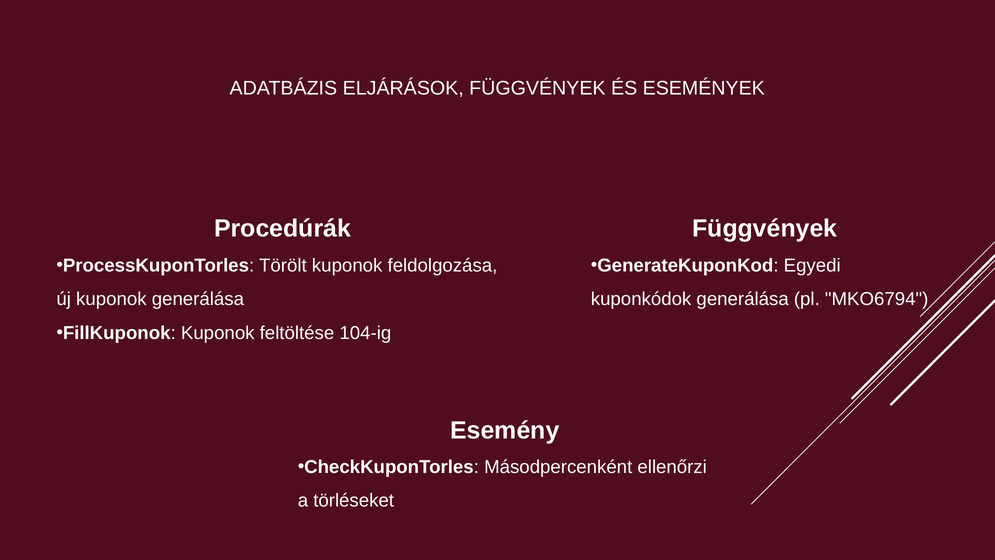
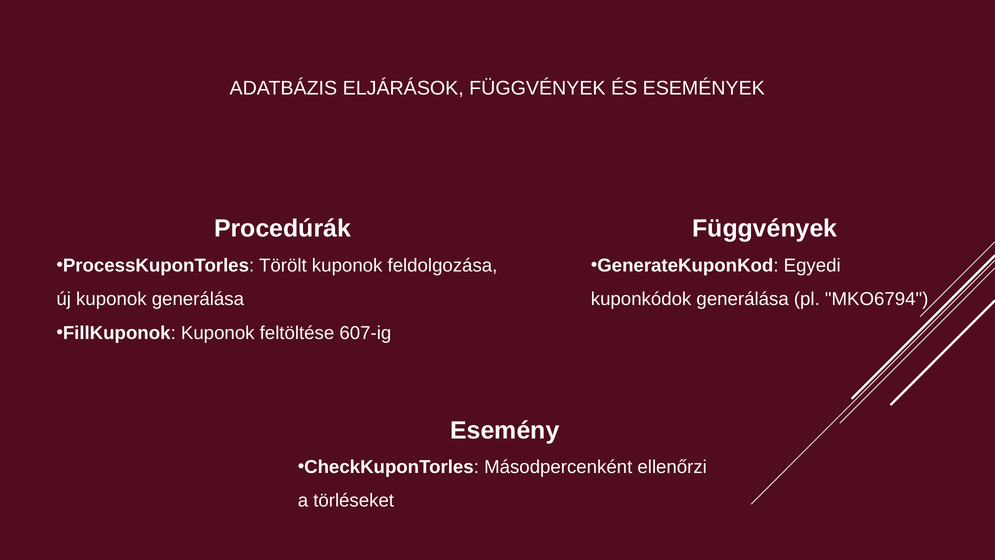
104-ig: 104-ig -> 607-ig (365, 333)
